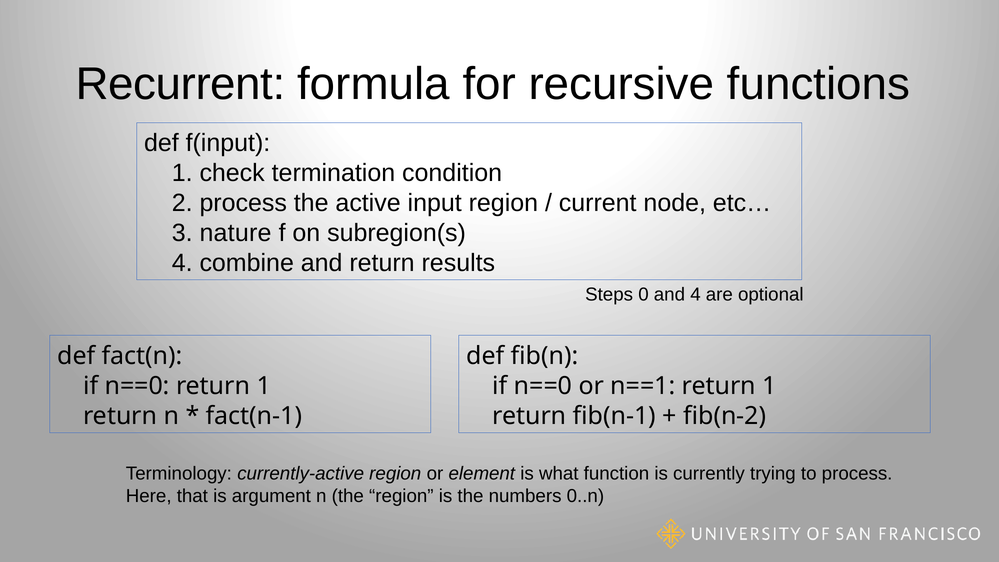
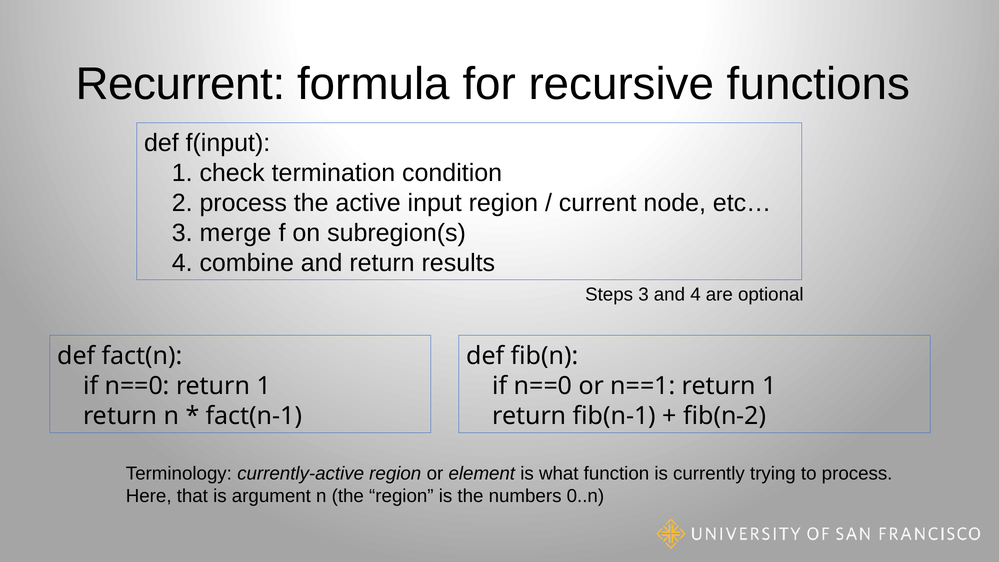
nature: nature -> merge (235, 233)
Steps 0: 0 -> 3 (643, 294)
